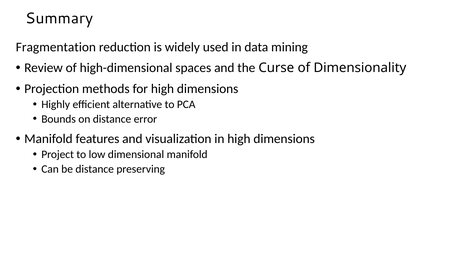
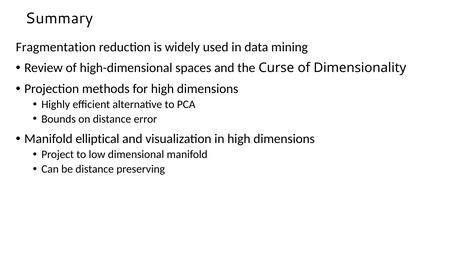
features: features -> elliptical (97, 139)
